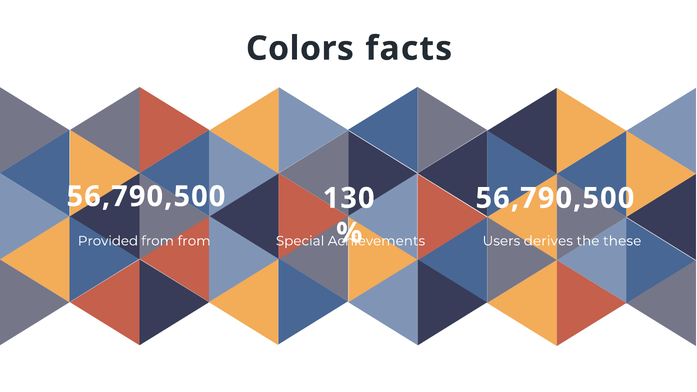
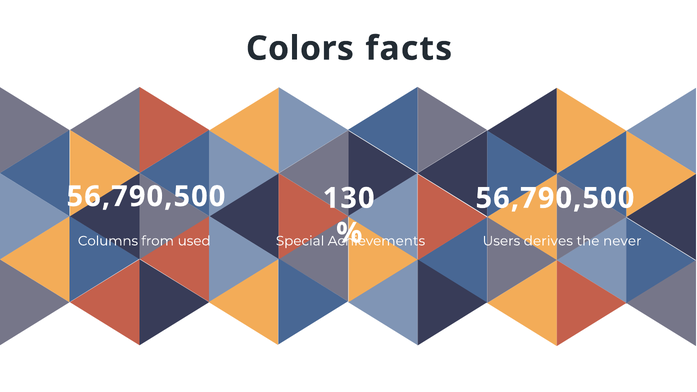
Provided: Provided -> Columns (108, 241)
from from: from -> used (194, 241)
these: these -> never (622, 241)
